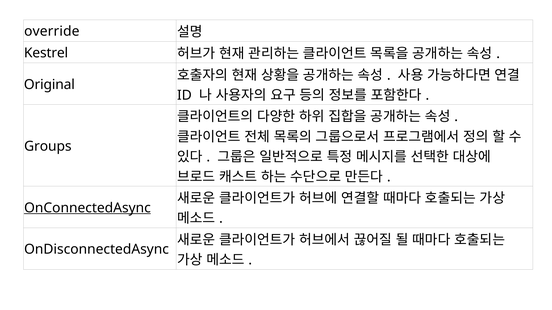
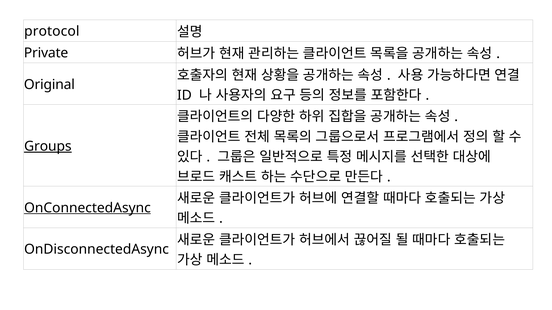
override: override -> protocol (52, 31)
Kestrel: Kestrel -> Private (46, 53)
Groups underline: none -> present (48, 146)
